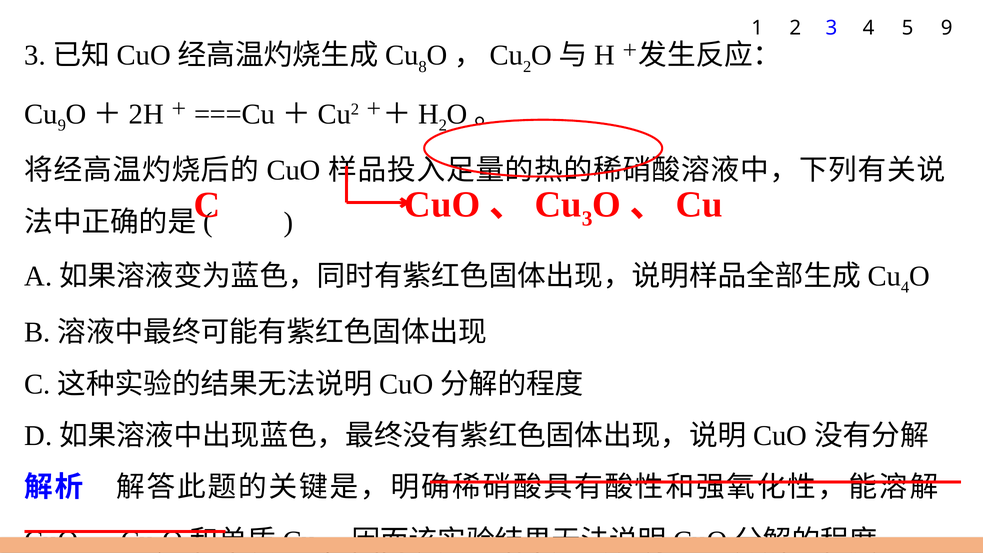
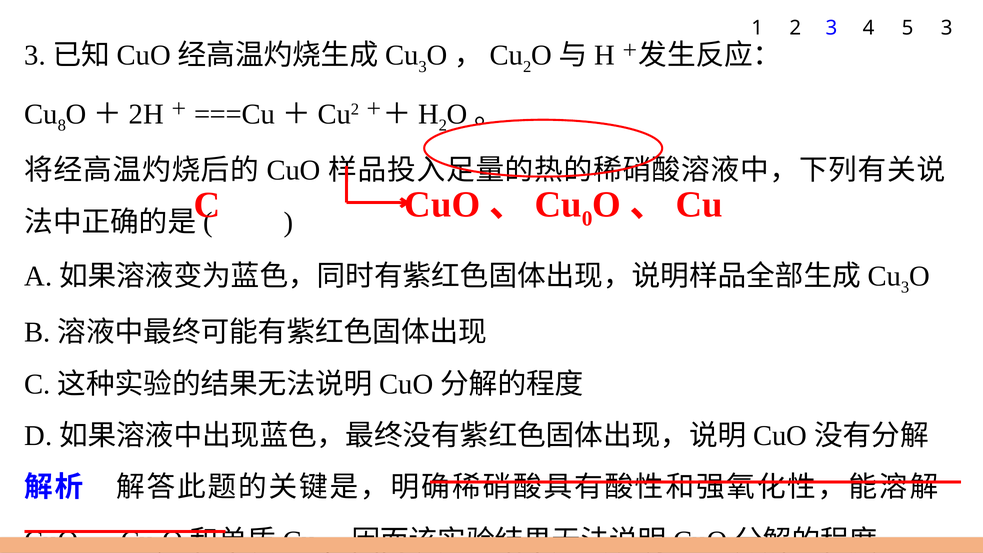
5 9: 9 -> 3 (947, 28)
8: 8 -> 3 (423, 67)
9: 9 -> 8 (62, 125)
3: 3 -> 0 (587, 219)
4: 4 -> 3 (905, 287)
